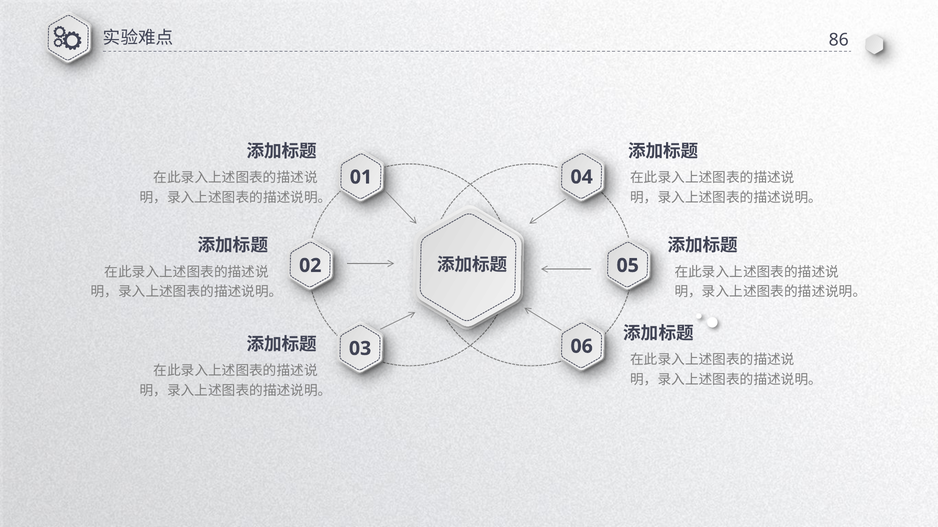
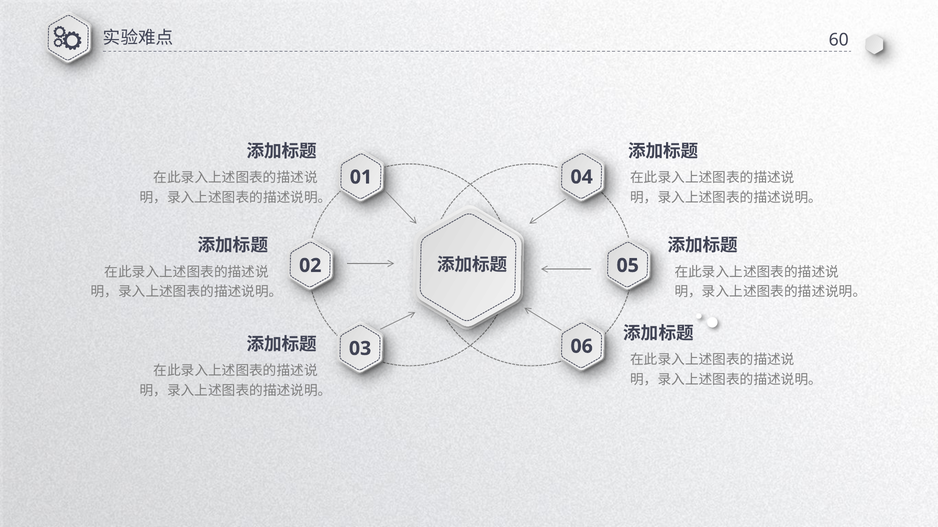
86: 86 -> 60 (839, 40)
